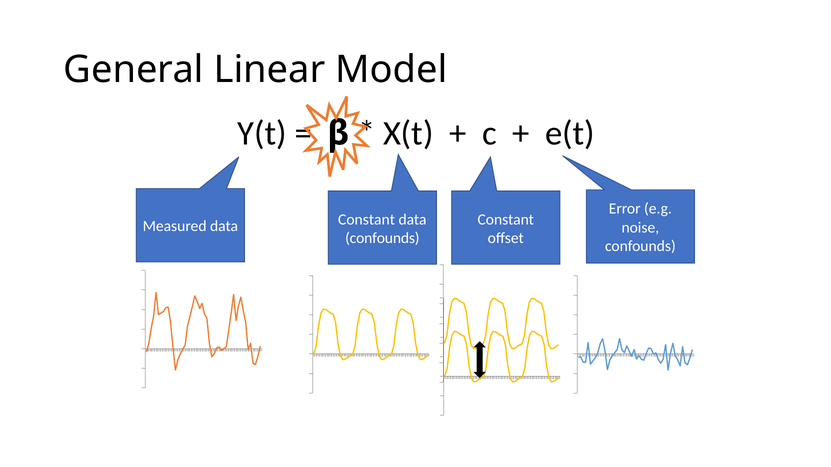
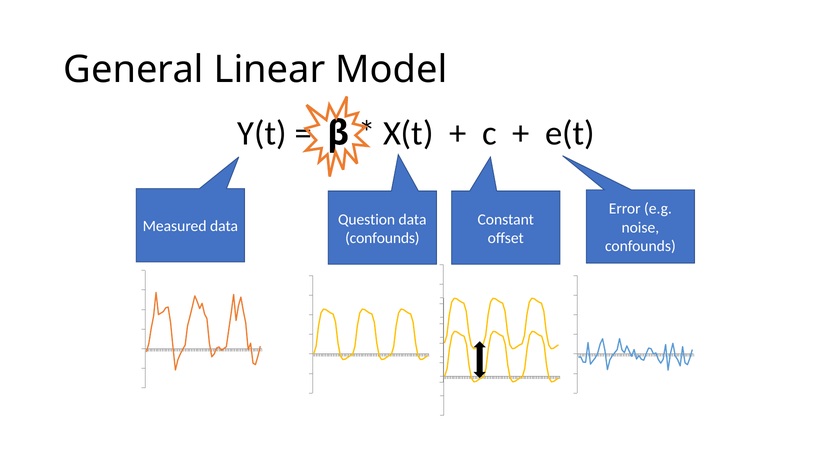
data Constant: Constant -> Question (367, 220)
